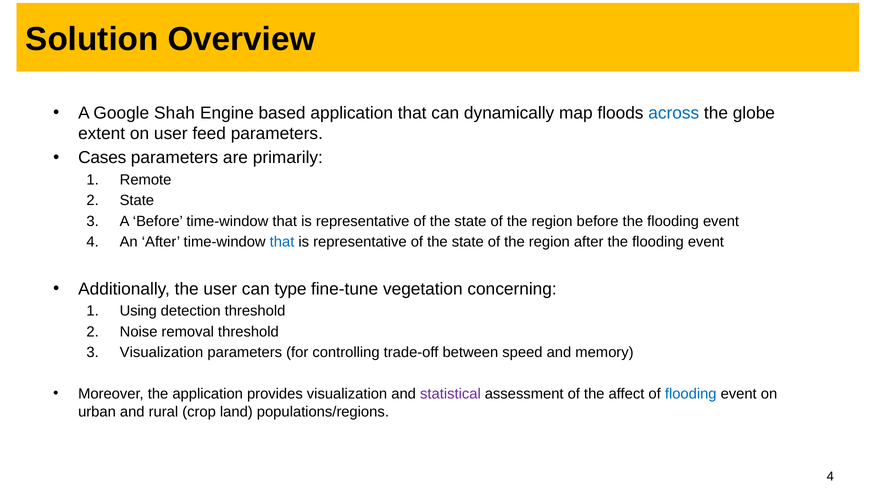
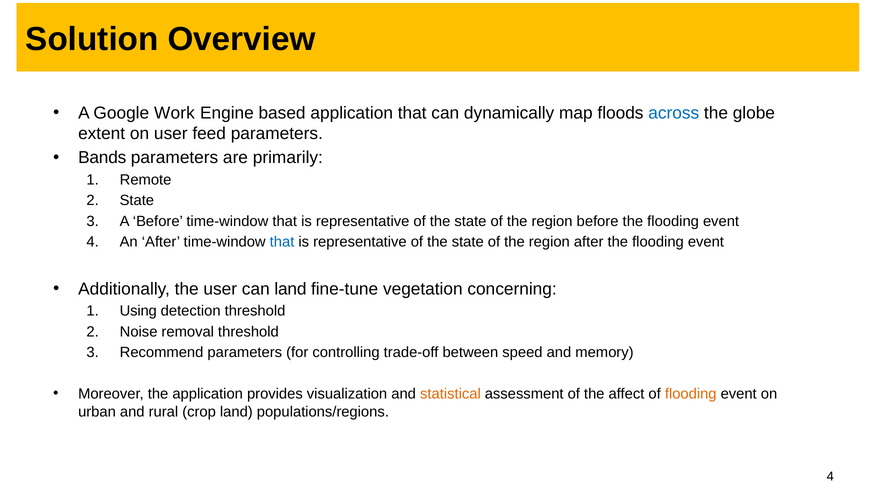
Shah: Shah -> Work (174, 113)
Cases: Cases -> Bands (102, 158)
can type: type -> land (290, 289)
Visualization: Visualization -> Recommend (162, 352)
statistical colour: purple -> orange (450, 394)
flooding colour: blue -> orange (691, 394)
